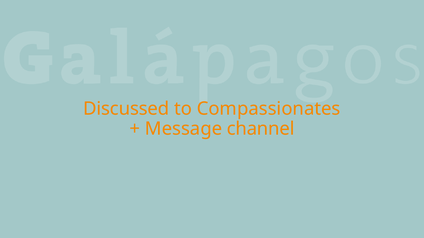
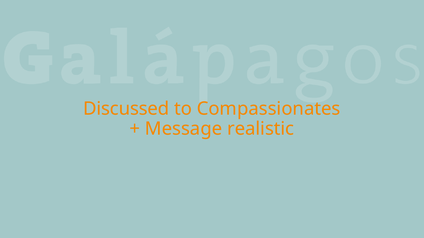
channel: channel -> realistic (261, 129)
